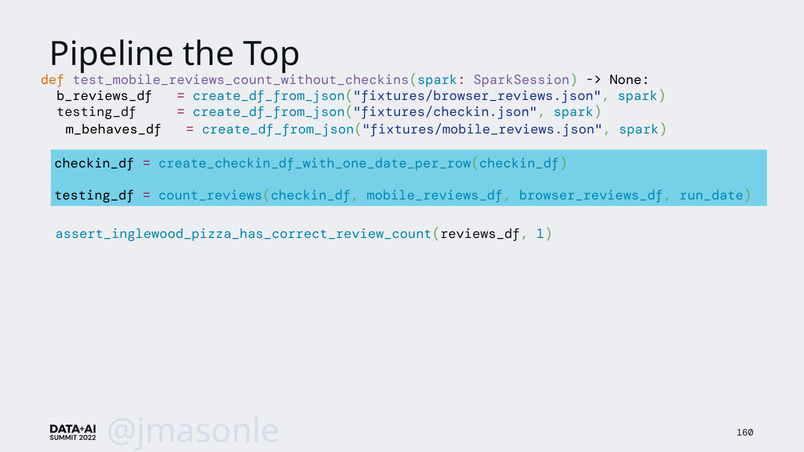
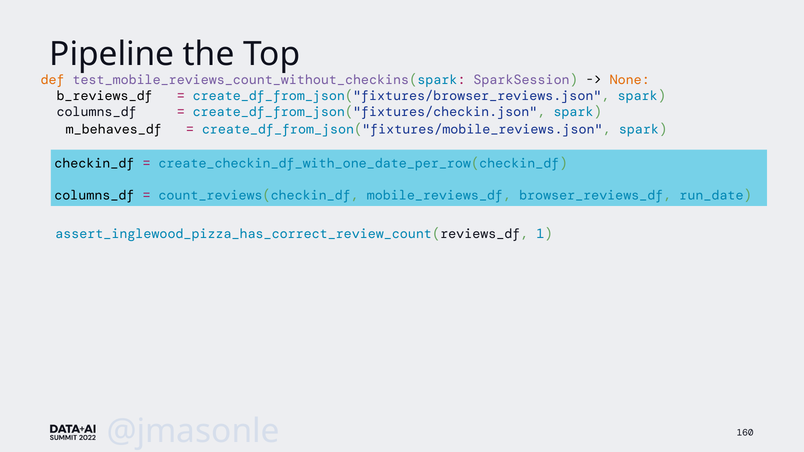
None colour: black -> orange (630, 80)
testing_df: testing_df -> columns_df (97, 112)
testing_df: testing_df -> columns_df (94, 196)
